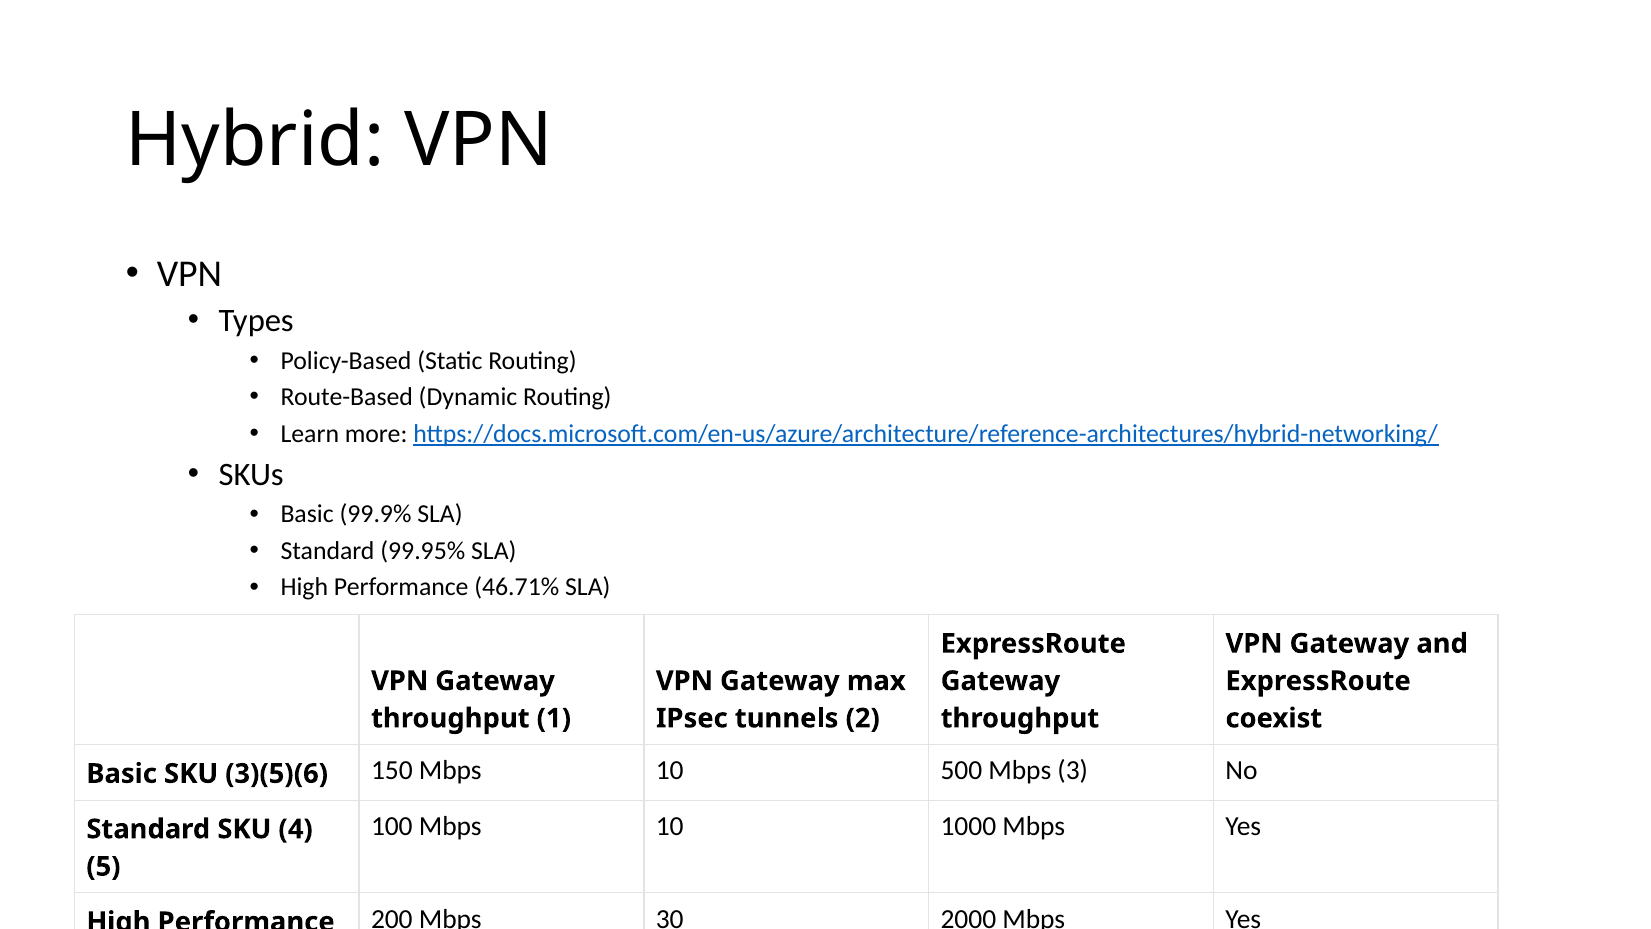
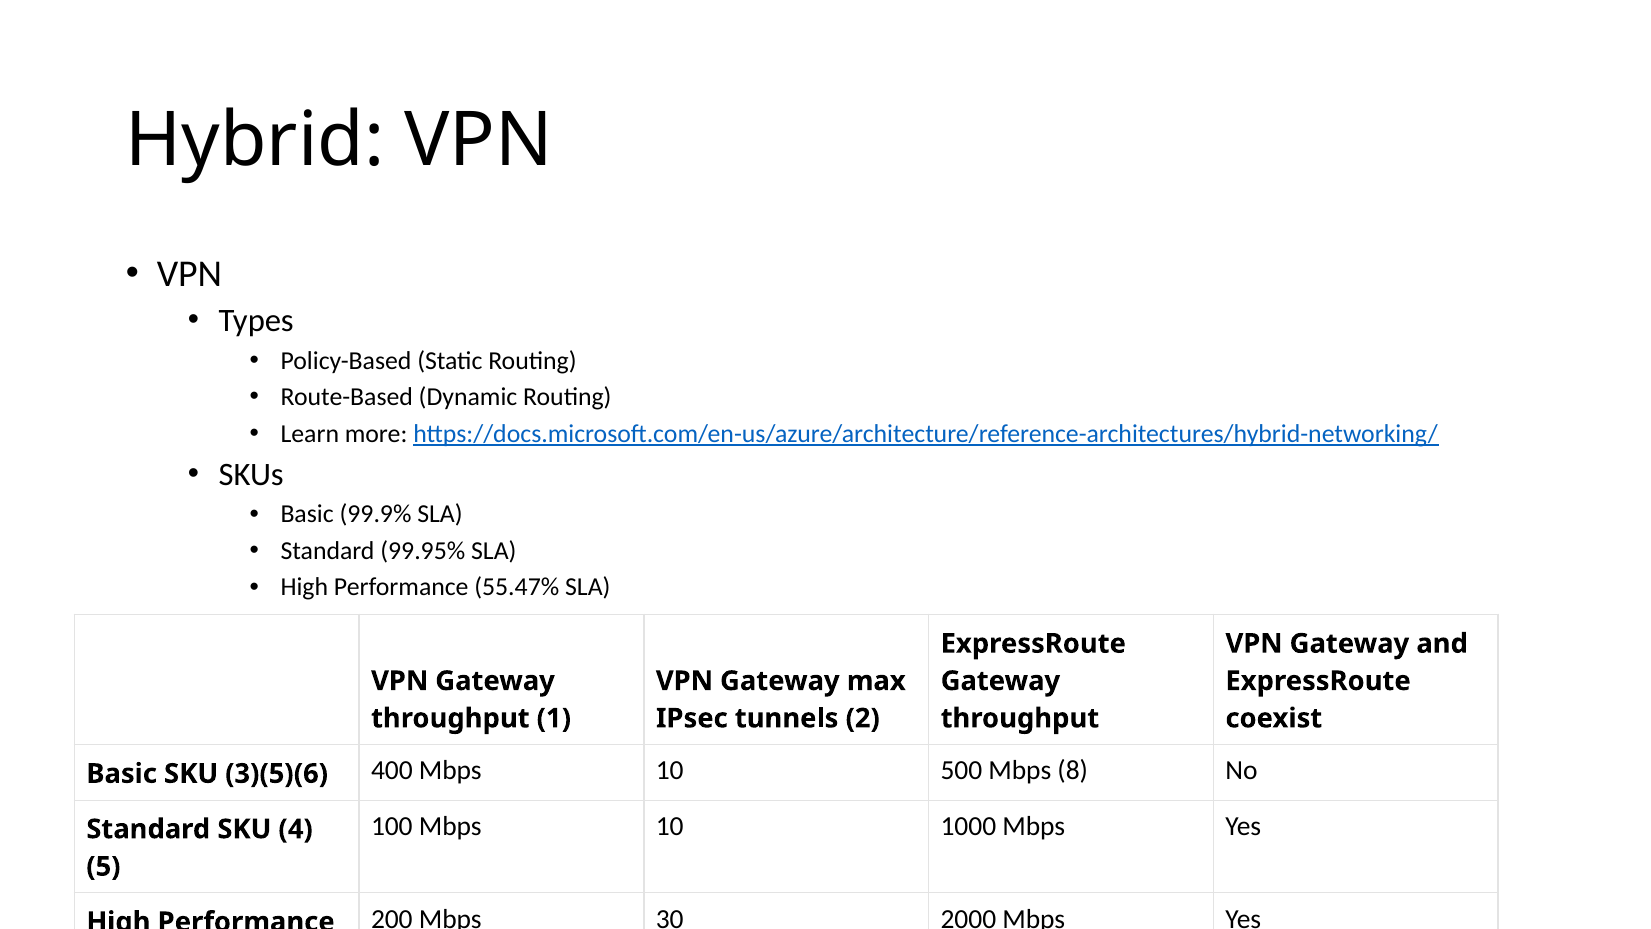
46.71%: 46.71% -> 55.47% (517, 587)
150: 150 -> 400 (392, 770)
3: 3 -> 8 (1073, 770)
